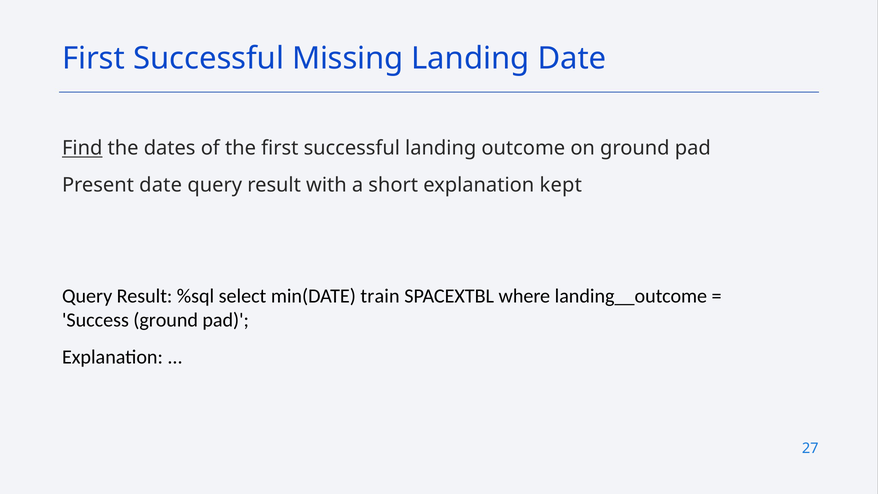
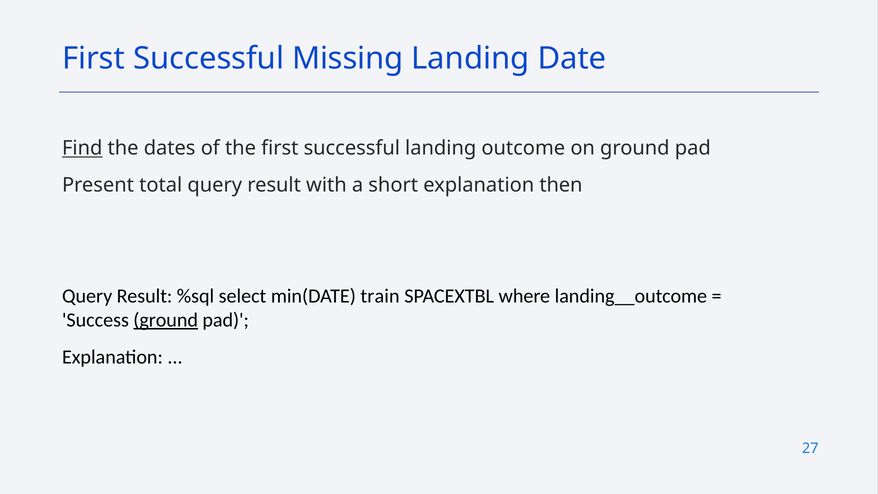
Present date: date -> total (161, 185)
kept: kept -> then (561, 185)
ground underline: none -> present (166, 320)
